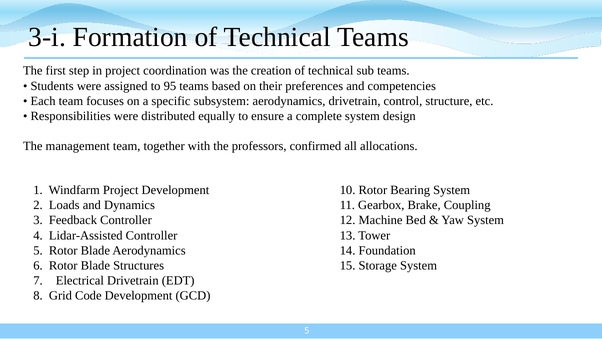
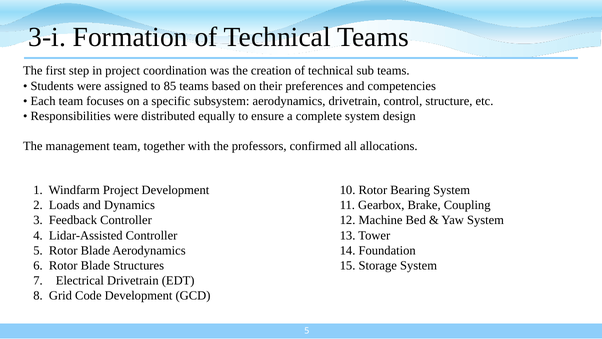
95: 95 -> 85 (170, 86)
